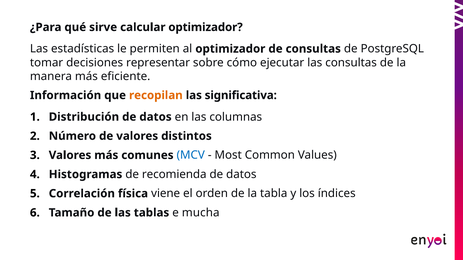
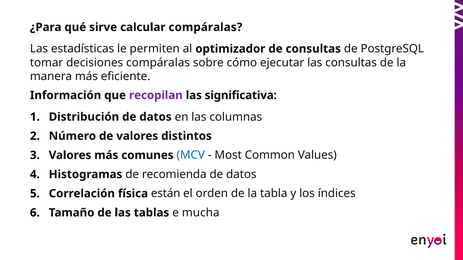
calcular optimizador: optimizador -> compáralas (205, 27)
decisiones representar: representar -> compáralas (158, 63)
recopilan colour: orange -> purple (156, 95)
viene: viene -> están (166, 194)
